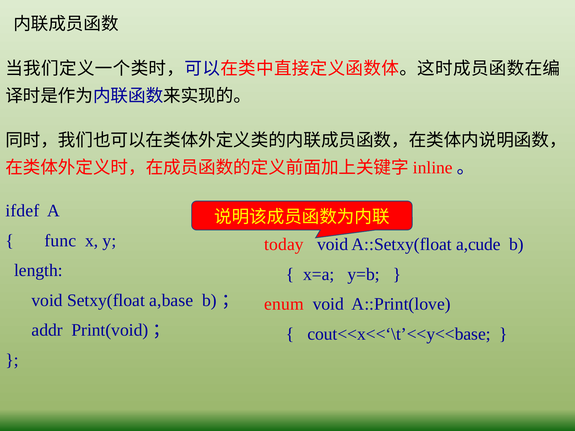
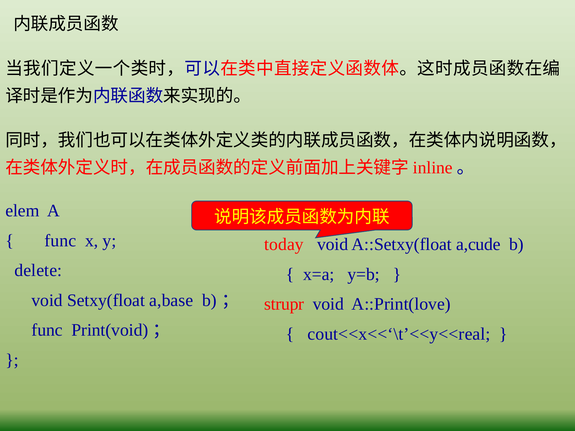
ifdef: ifdef -> elem (22, 211)
length: length -> delete (38, 271)
enum: enum -> strupr (284, 304)
addr: addr -> func (47, 330)
cout<<x<<‘\t’<<y<<base: cout<<x<<‘\t’<<y<<base -> cout<<x<<‘\t’<<y<<real (399, 334)
